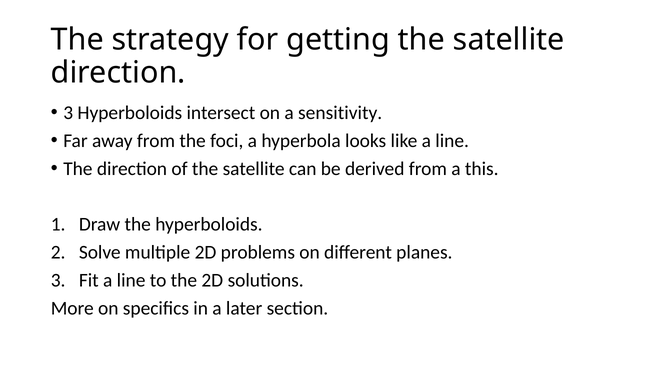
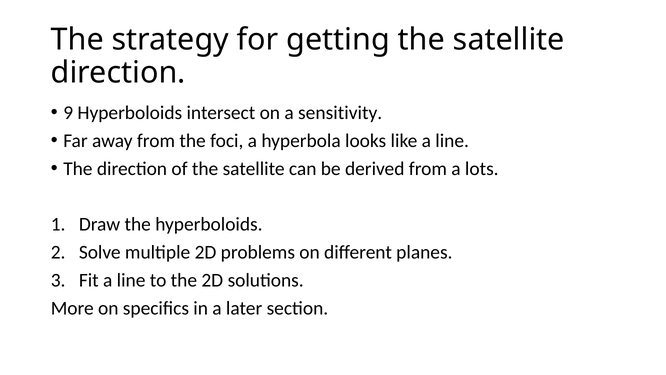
3: 3 -> 9 (68, 113)
this: this -> lots (482, 168)
